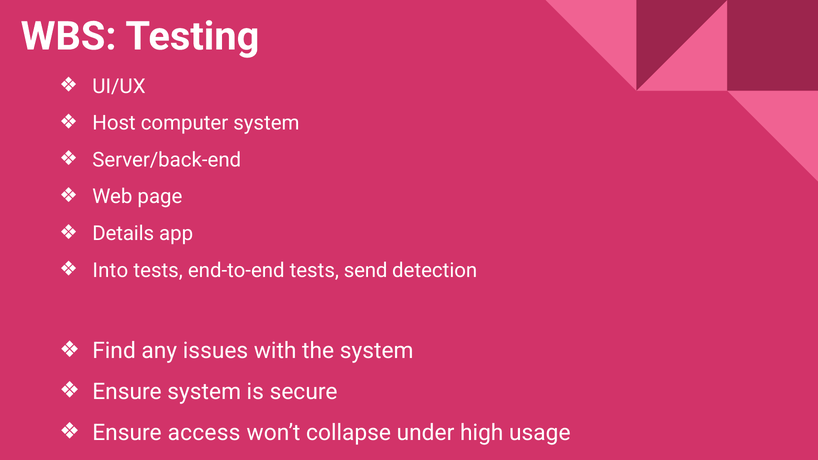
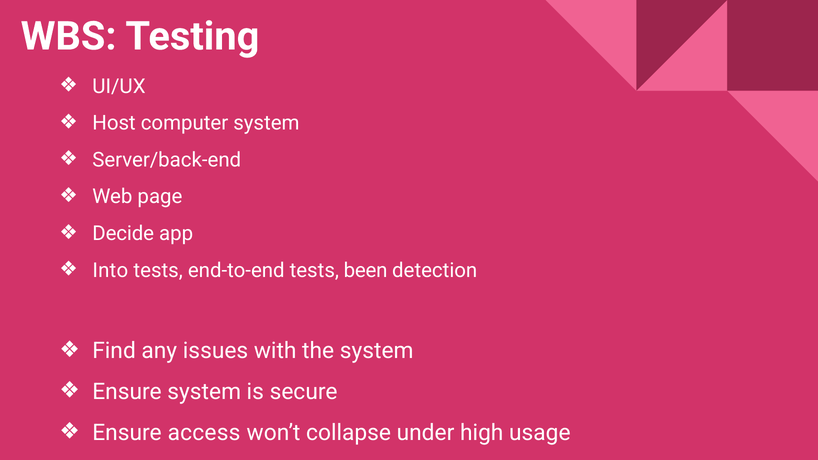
Details: Details -> Decide (123, 234)
send: send -> been (366, 270)
